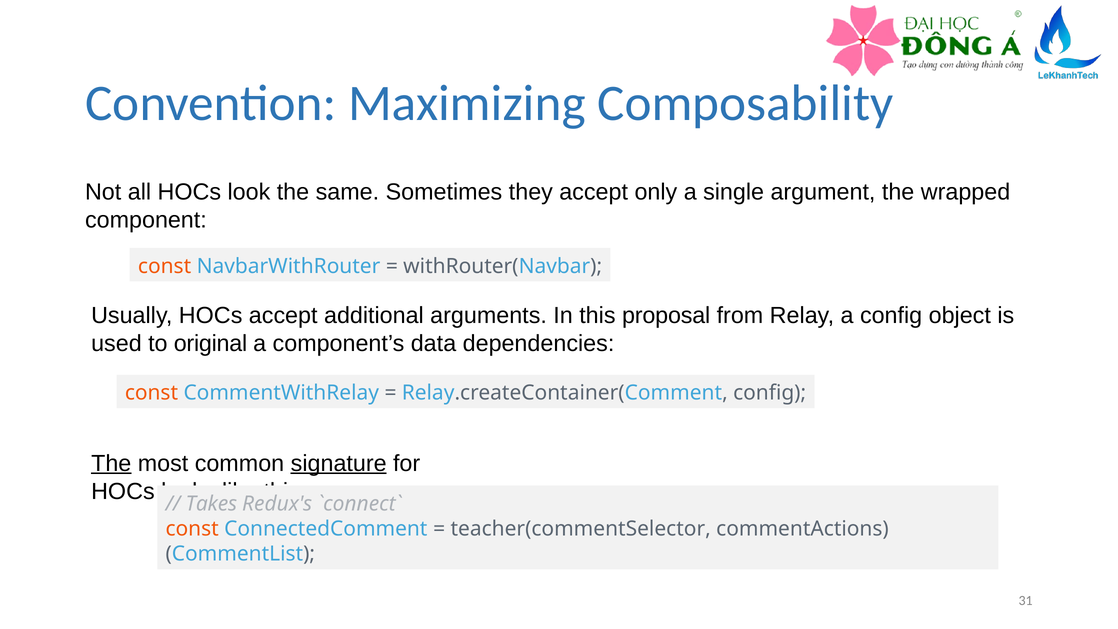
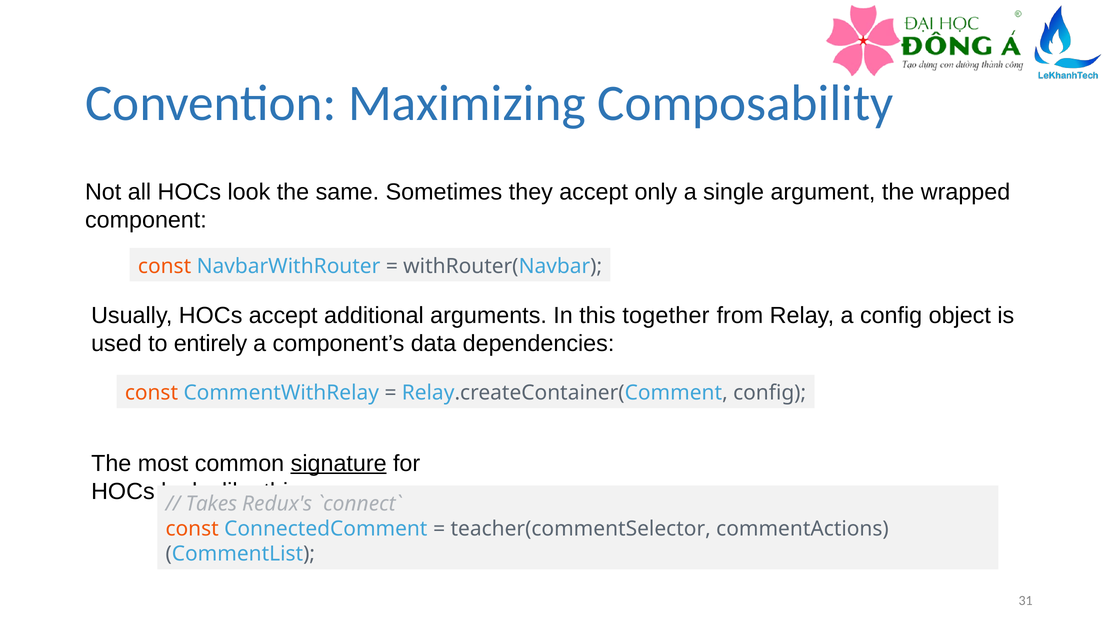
proposal: proposal -> together (666, 315)
original: original -> entirely (211, 343)
The underline: present -> none (111, 463)
